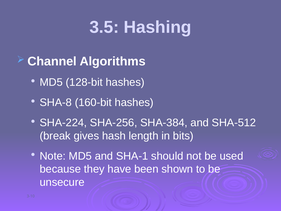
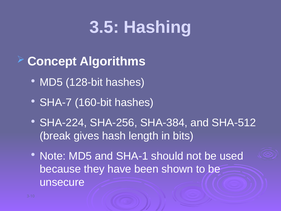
Channel: Channel -> Concept (52, 61)
SHA-8: SHA-8 -> SHA-7 (56, 102)
